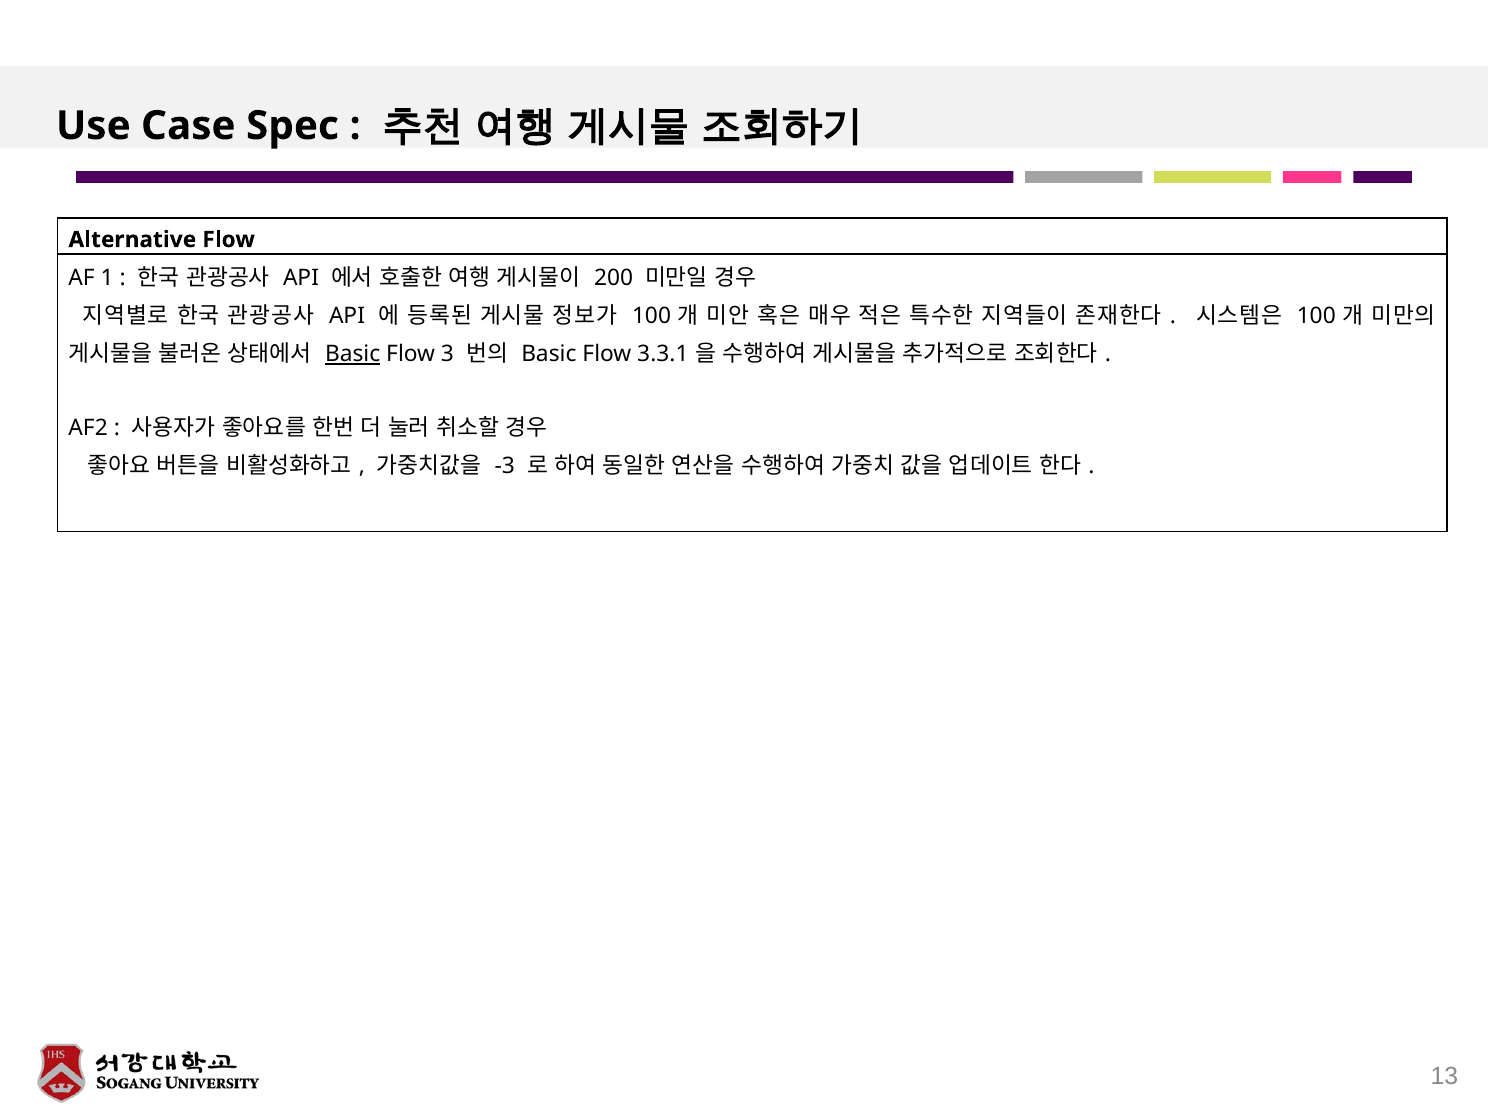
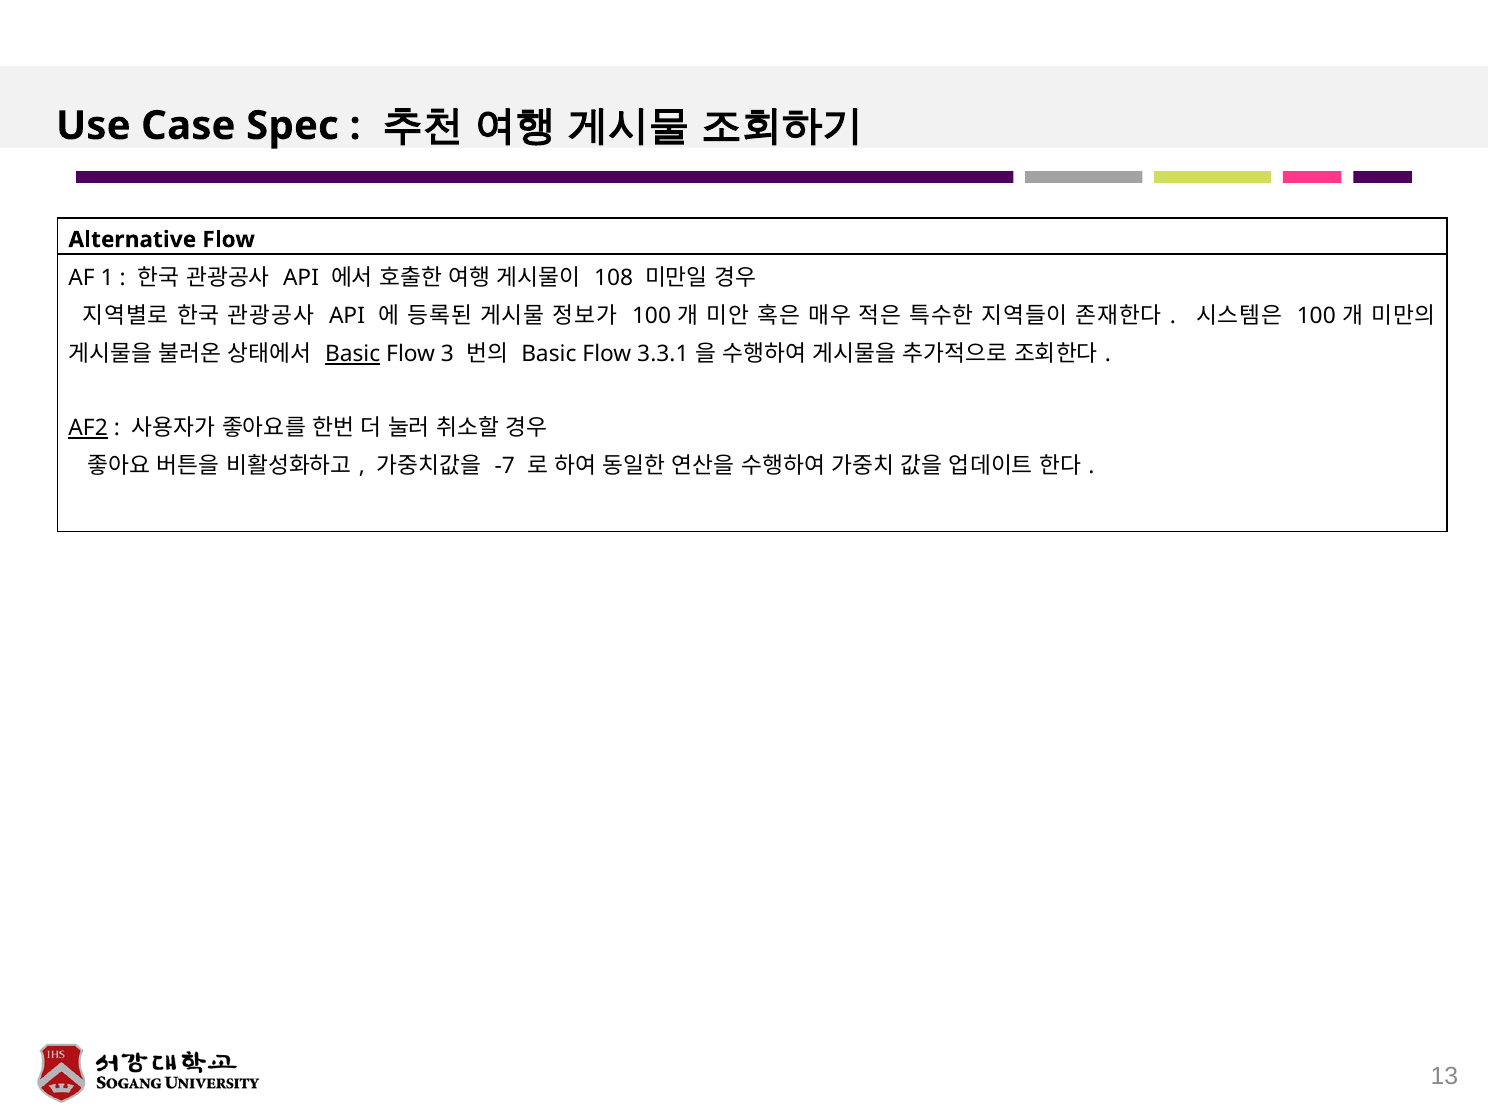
200: 200 -> 108 (614, 278)
AF2 underline: none -> present (88, 428)
-3: -3 -> -7 (505, 466)
